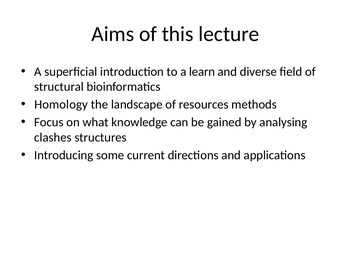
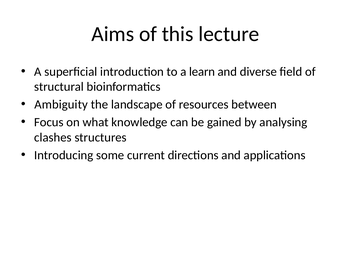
Homology: Homology -> Ambiguity (61, 105)
methods: methods -> between (254, 105)
